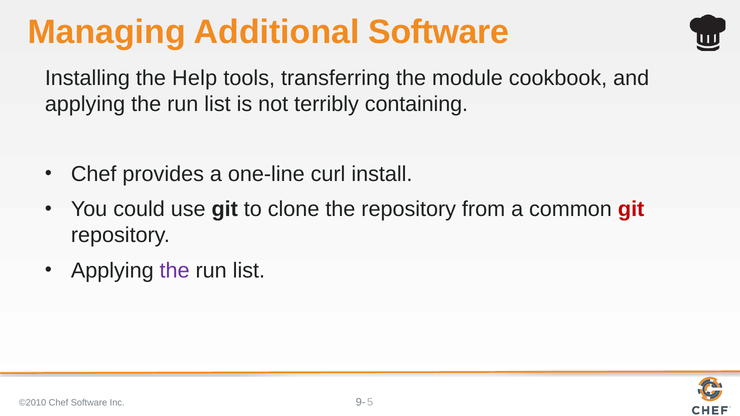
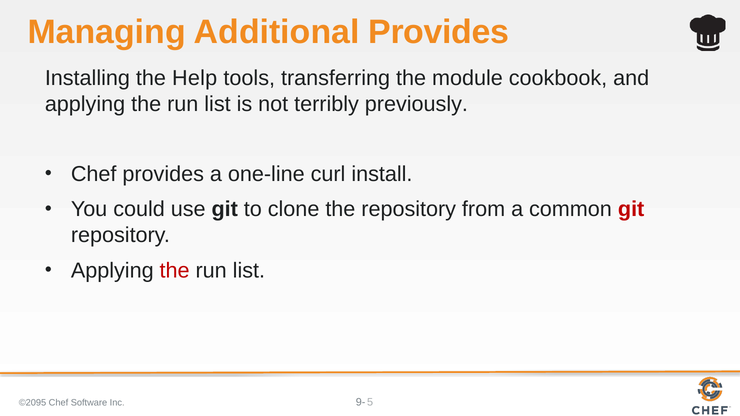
Additional Software: Software -> Provides (439, 32)
containing: containing -> previously (416, 104)
the colour: purple -> red (175, 271)
©2010: ©2010 -> ©2095 (33, 403)
